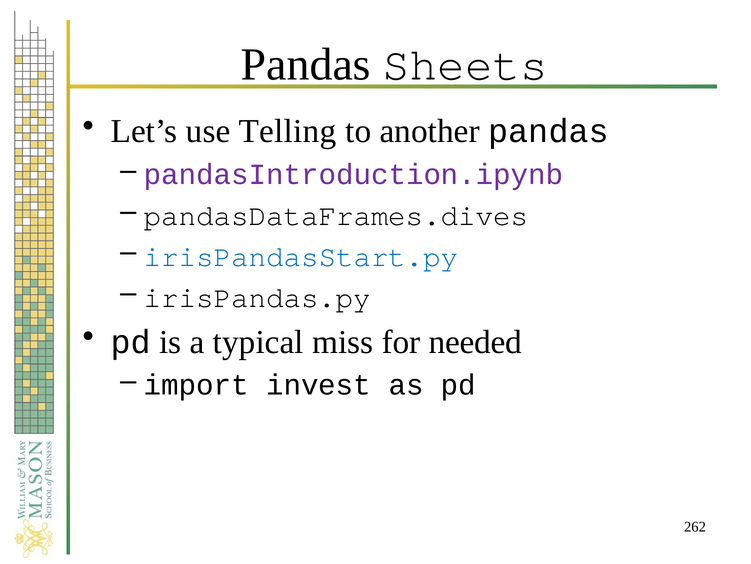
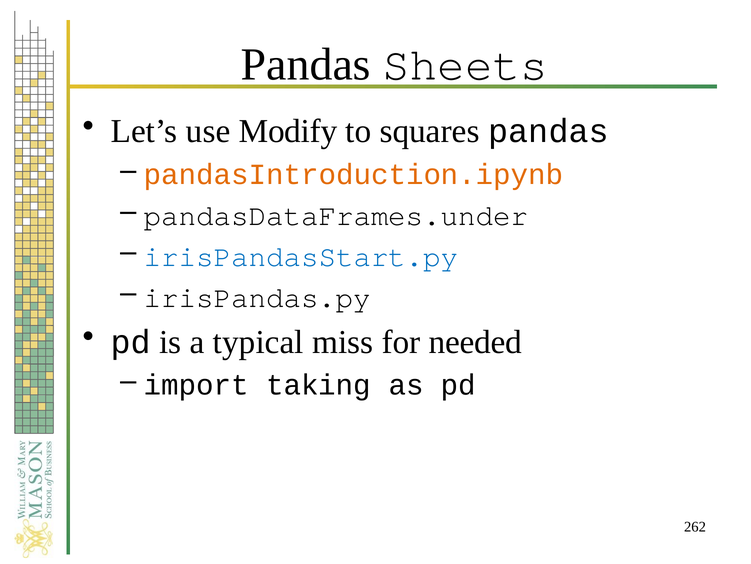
Telling: Telling -> Modify (288, 131)
another: another -> squares (430, 131)
pandasIntroduction.ipynb colour: purple -> orange (354, 174)
pandasDataFrames.dives: pandasDataFrames.dives -> pandasDataFrames.under (336, 215)
invest: invest -> taking (319, 385)
